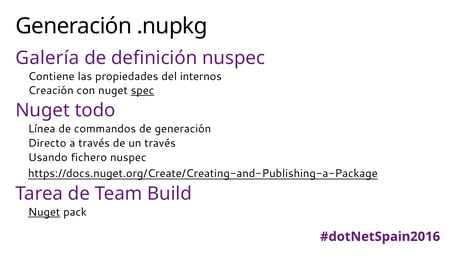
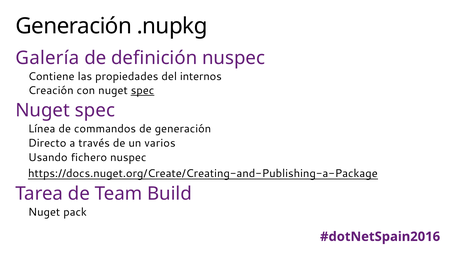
todo: todo -> spec (95, 110)
un través: través -> varios (160, 143)
Nuget underline: present -> none (44, 212)
